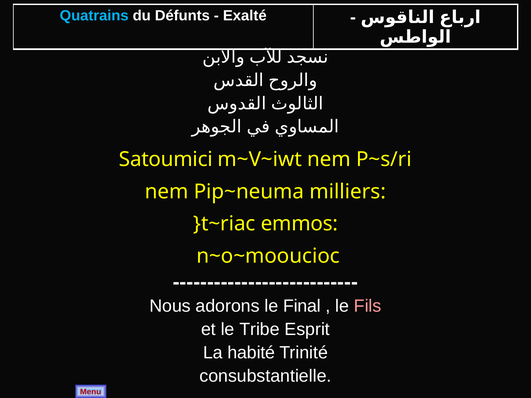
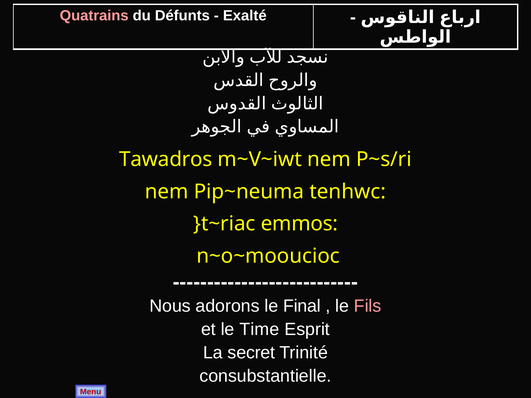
Quatrains colour: light blue -> pink (94, 16)
Satoumici: Satoumici -> Tawadros (166, 159)
milliers: milliers -> tenhwc (348, 192)
Tribe: Tribe -> Time (259, 330)
habité: habité -> secret (251, 353)
